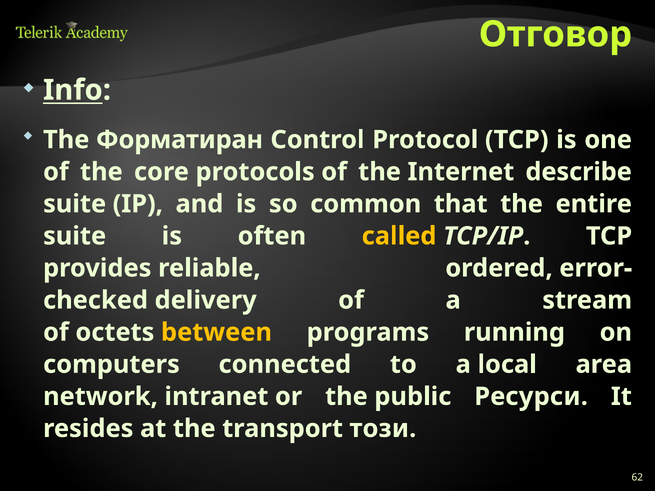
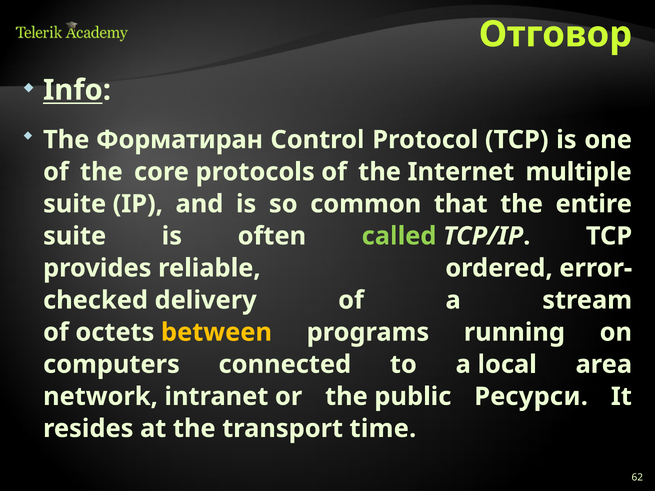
describe: describe -> multiple (579, 172)
called colour: yellow -> light green (399, 236)
този: този -> time (383, 429)
